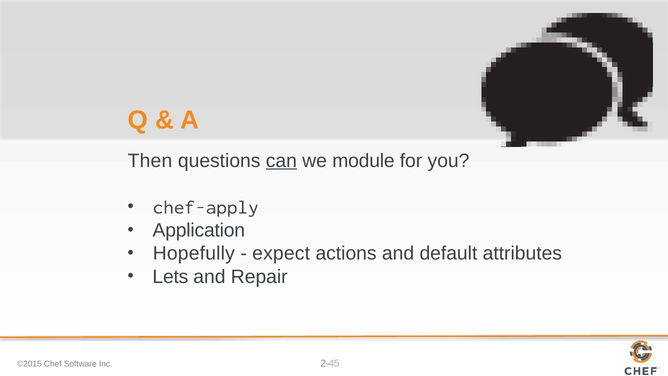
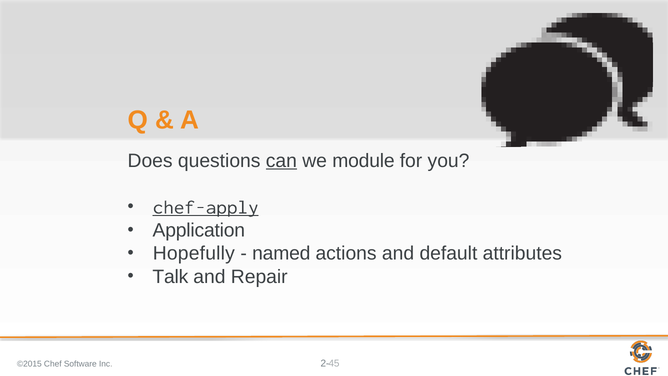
Then: Then -> Does (150, 161)
chef-apply underline: none -> present (206, 207)
expect: expect -> named (281, 253)
Lets: Lets -> Talk (170, 276)
